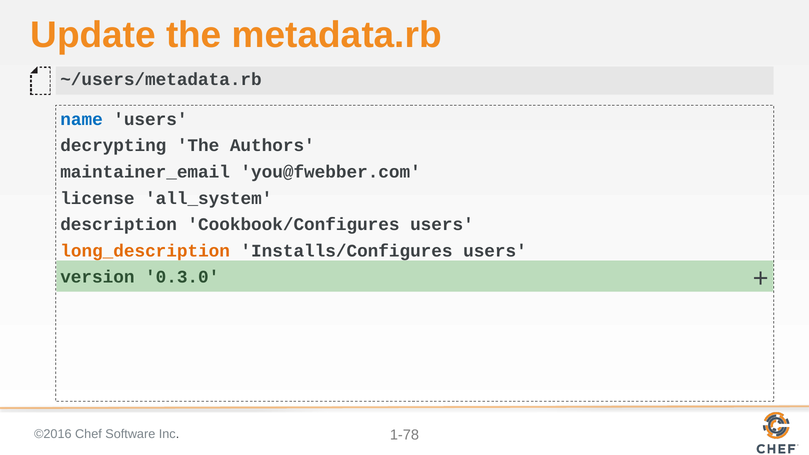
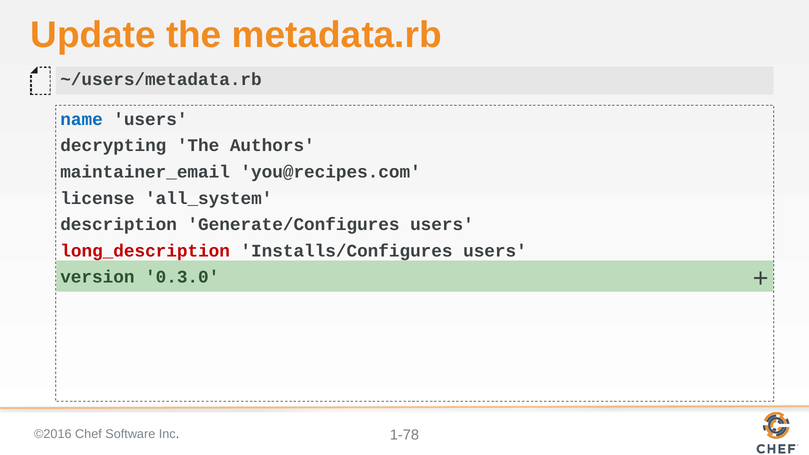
you@fwebber.com: you@fwebber.com -> you@recipes.com (331, 172)
Cookbook/Configures: Cookbook/Configures -> Generate/Configures (294, 225)
long_description colour: orange -> red (145, 251)
